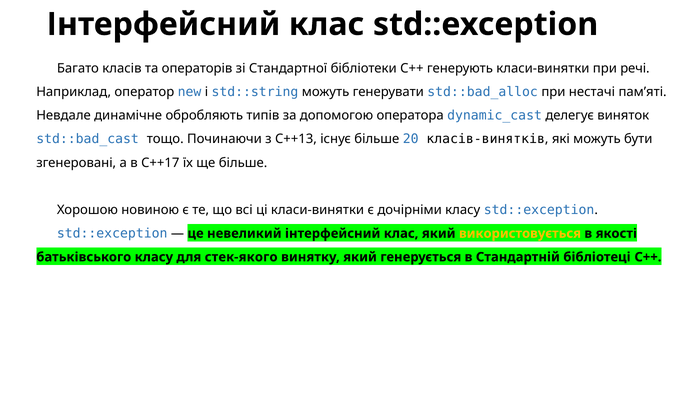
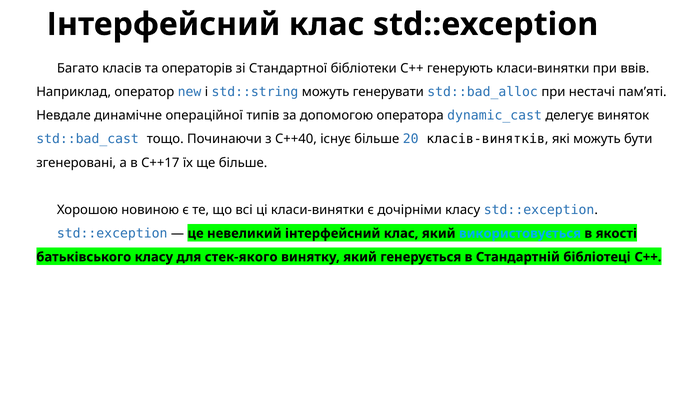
речі: речі -> ввів (635, 69)
обробляють: обробляють -> операційної (204, 116)
C++13: C++13 -> C++40 (296, 139)
використовується colour: yellow -> light blue (520, 234)
